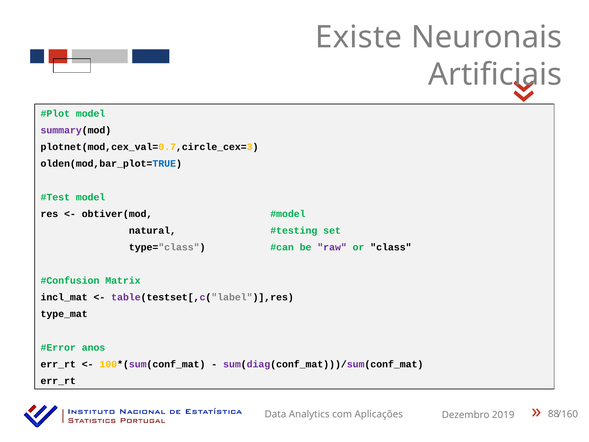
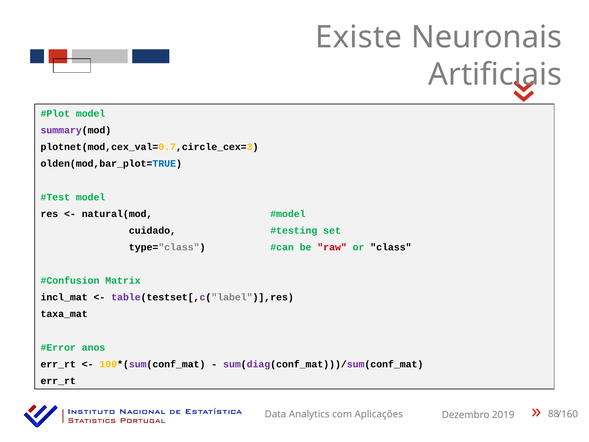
obtiver(mod: obtiver(mod -> natural(mod (117, 214)
natural: natural -> cuidado (152, 230)
raw colour: purple -> red (332, 247)
type_mat: type_mat -> taxa_mat (64, 314)
